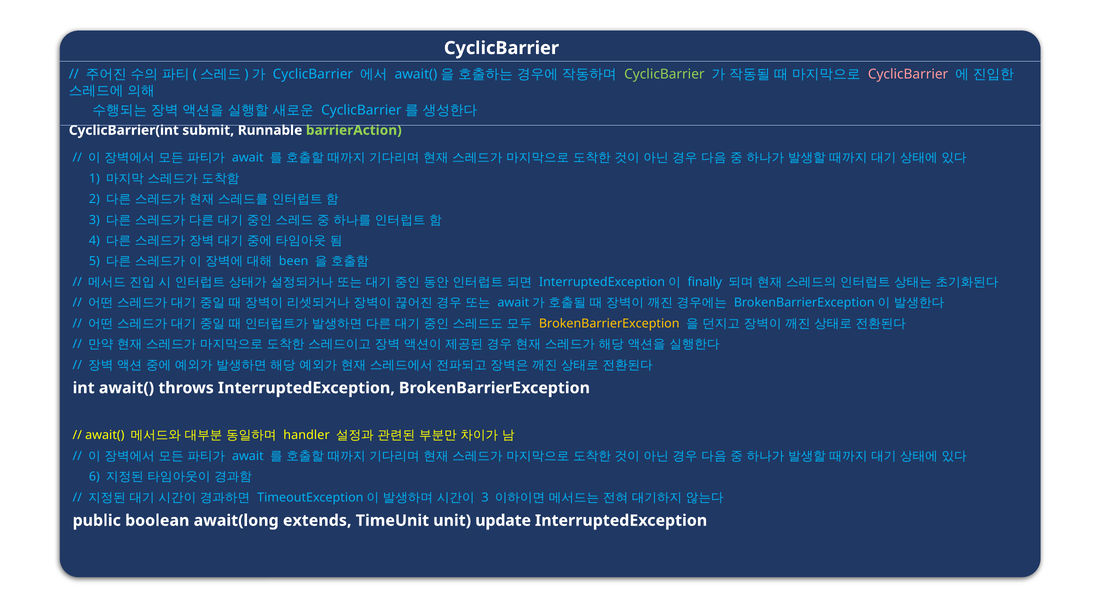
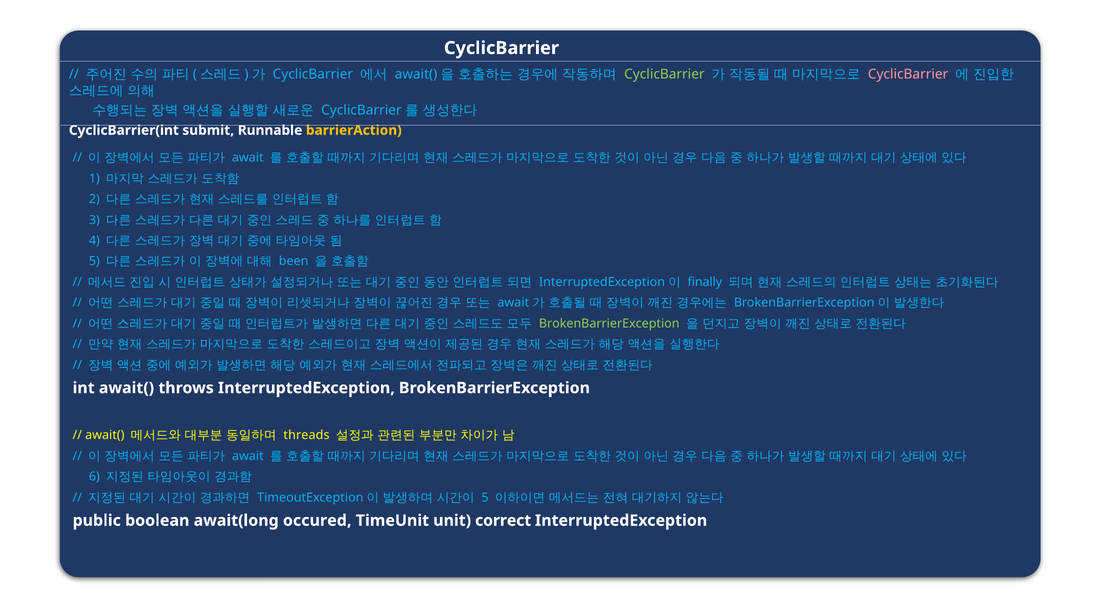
barrierAction colour: light green -> yellow (354, 130)
BrokenBarrierException colour: yellow -> light green (609, 324)
handler: handler -> threads (307, 436)
3: 3 -> 5 (485, 498)
extends: extends -> occured (317, 521)
update: update -> correct (503, 521)
